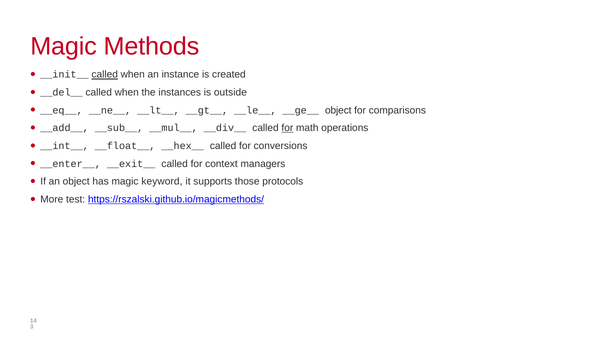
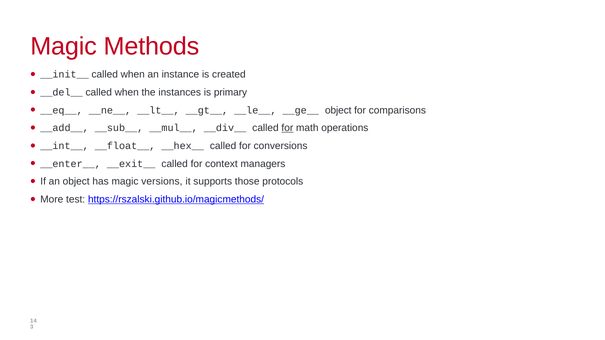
called underline: present -> none (105, 75)
outside: outside -> primary (230, 93)
keyword: keyword -> versions (162, 182)
